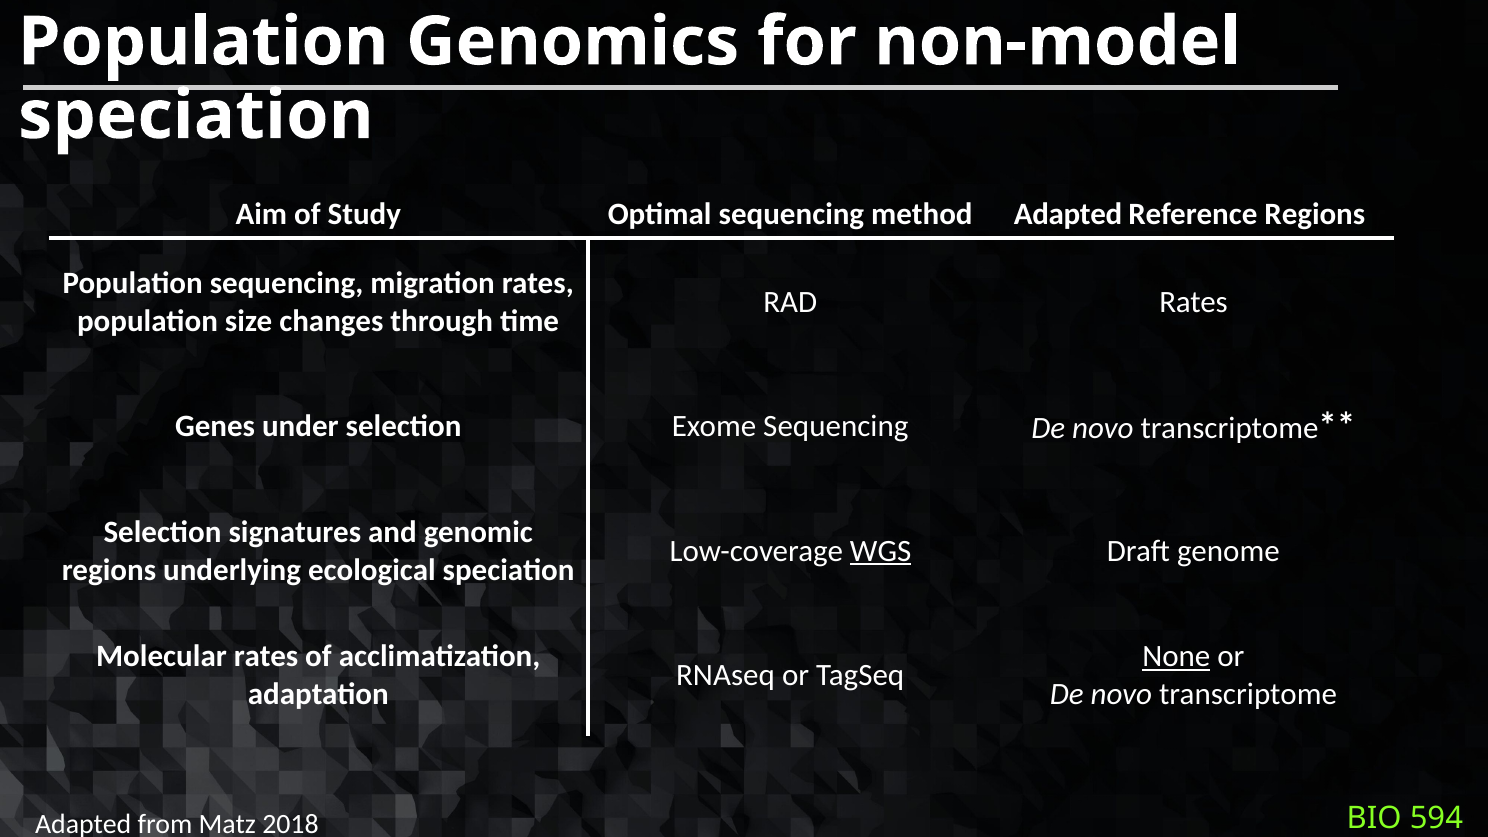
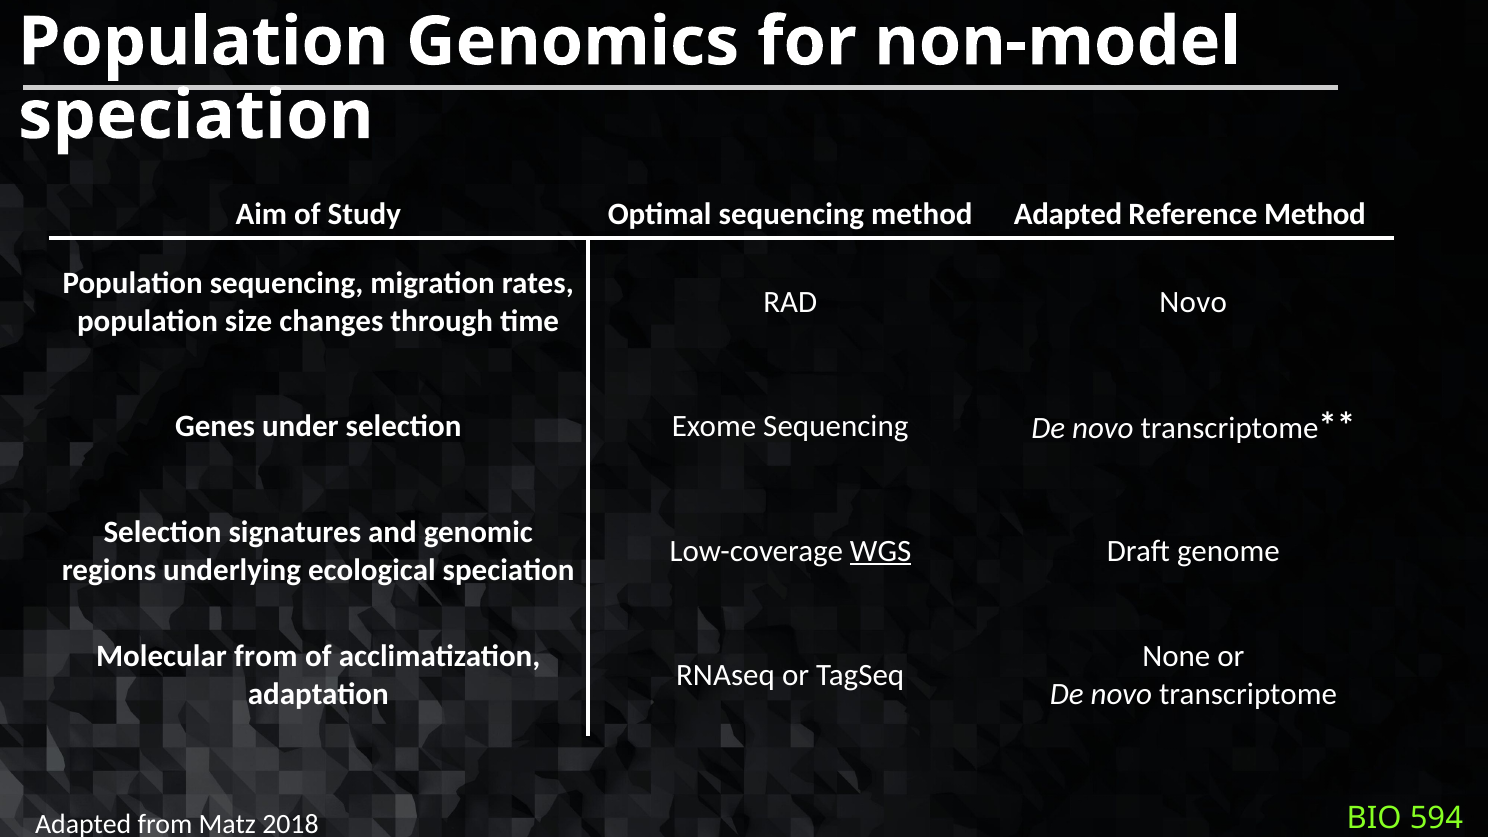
Reference Regions: Regions -> Method (1315, 214)
RAD Rates: Rates -> Novo (1193, 302)
Molecular rates: rates -> from (266, 656)
None underline: present -> none (1176, 656)
